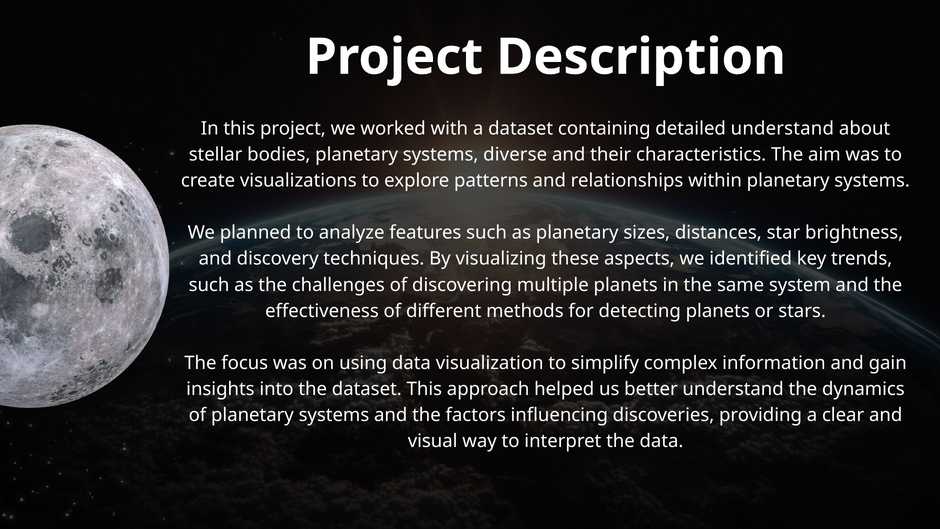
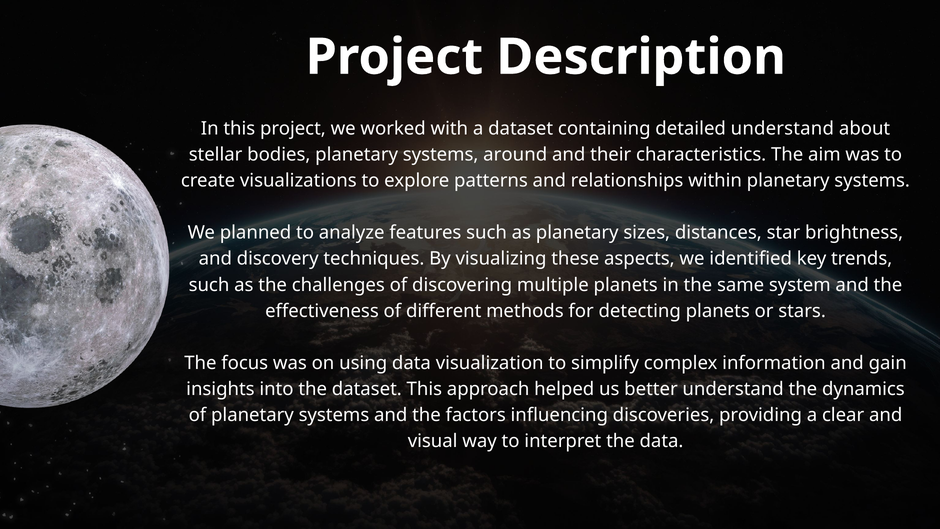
diverse: diverse -> around (515, 155)
